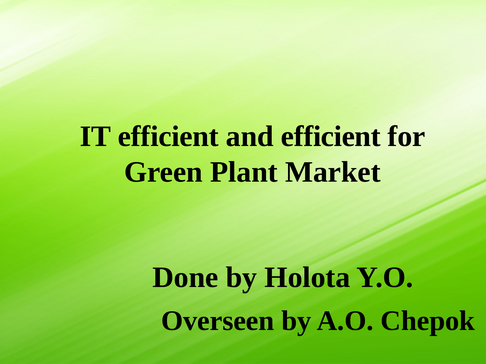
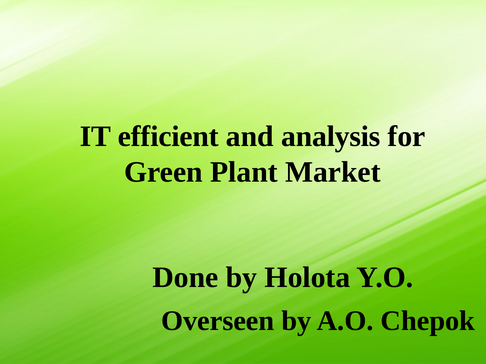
and efficient: efficient -> analysis (331, 137)
